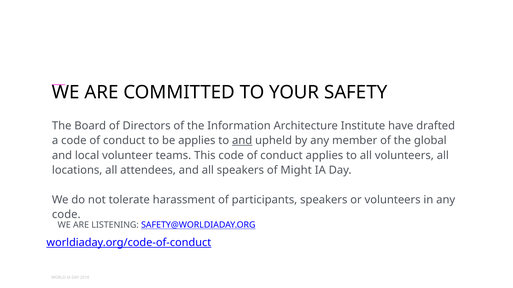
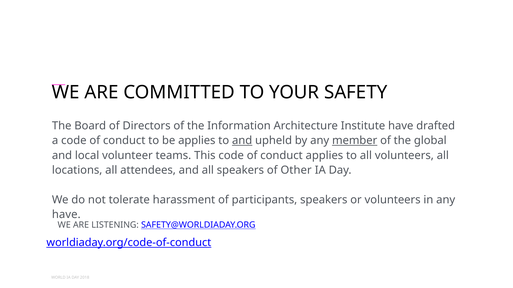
member underline: none -> present (355, 141)
Might: Might -> Other (296, 170)
code: code -> have (66, 215)
